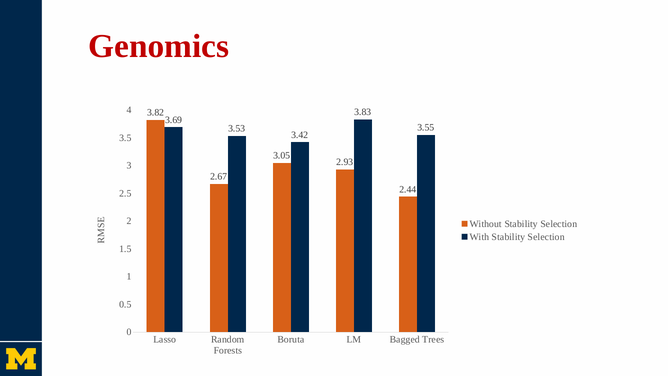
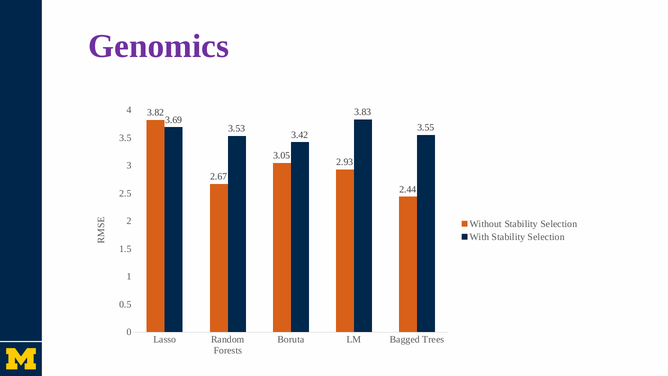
Genomics colour: red -> purple (159, 46)
